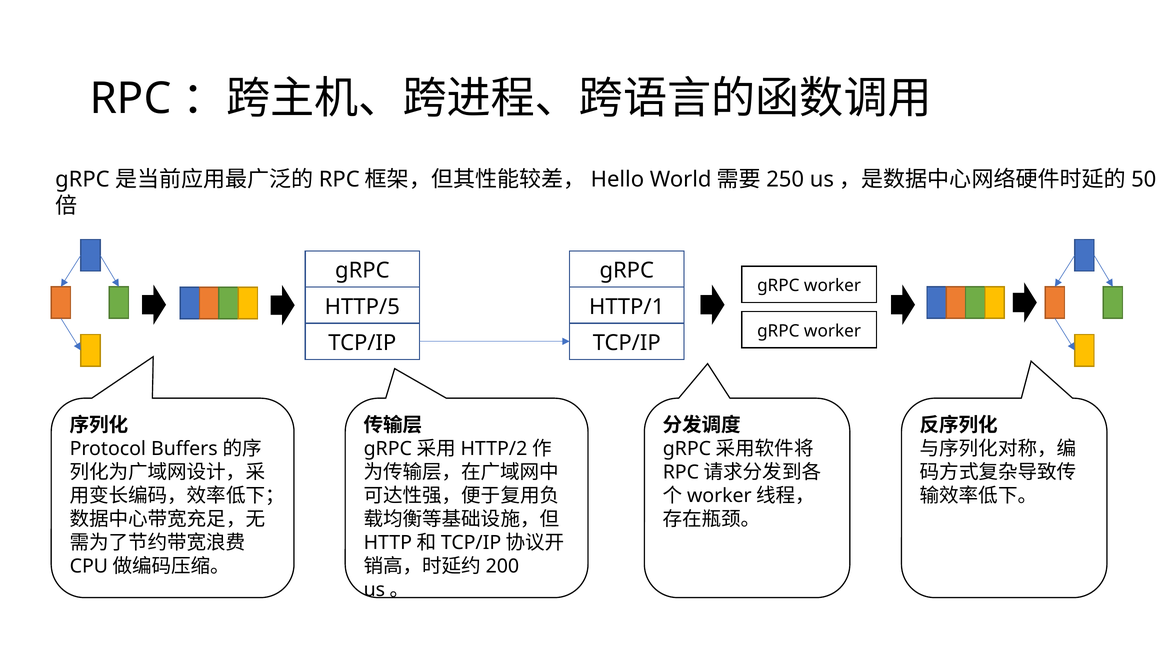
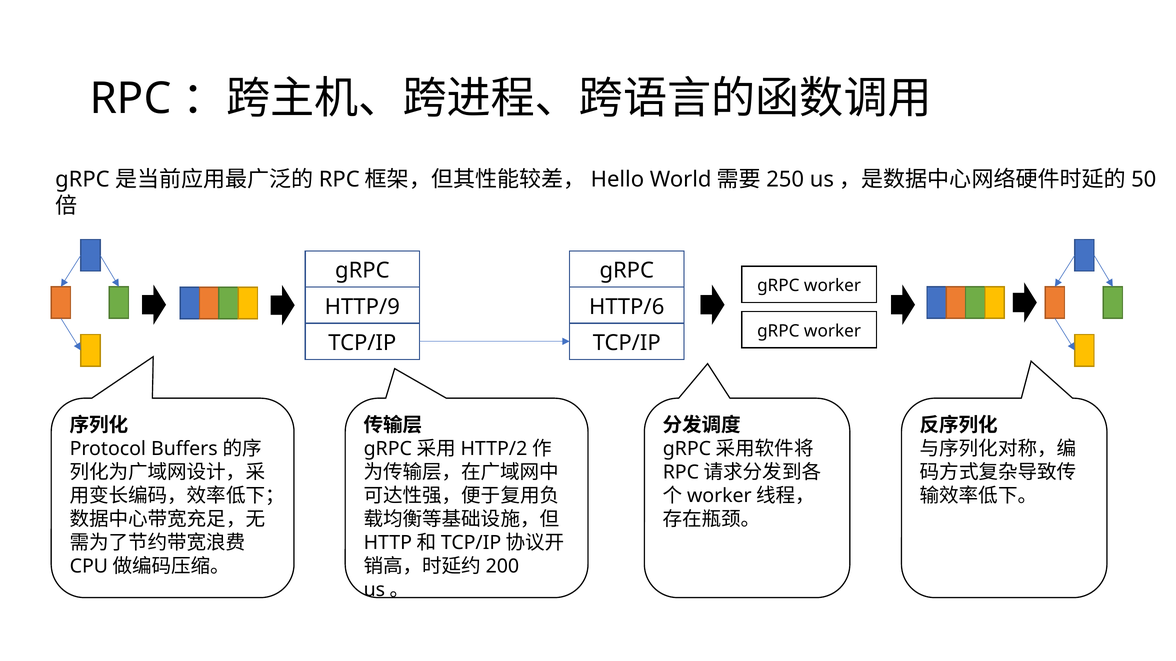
HTTP/5: HTTP/5 -> HTTP/9 (362, 307)
HTTP/1: HTTP/1 -> HTTP/6 (627, 307)
